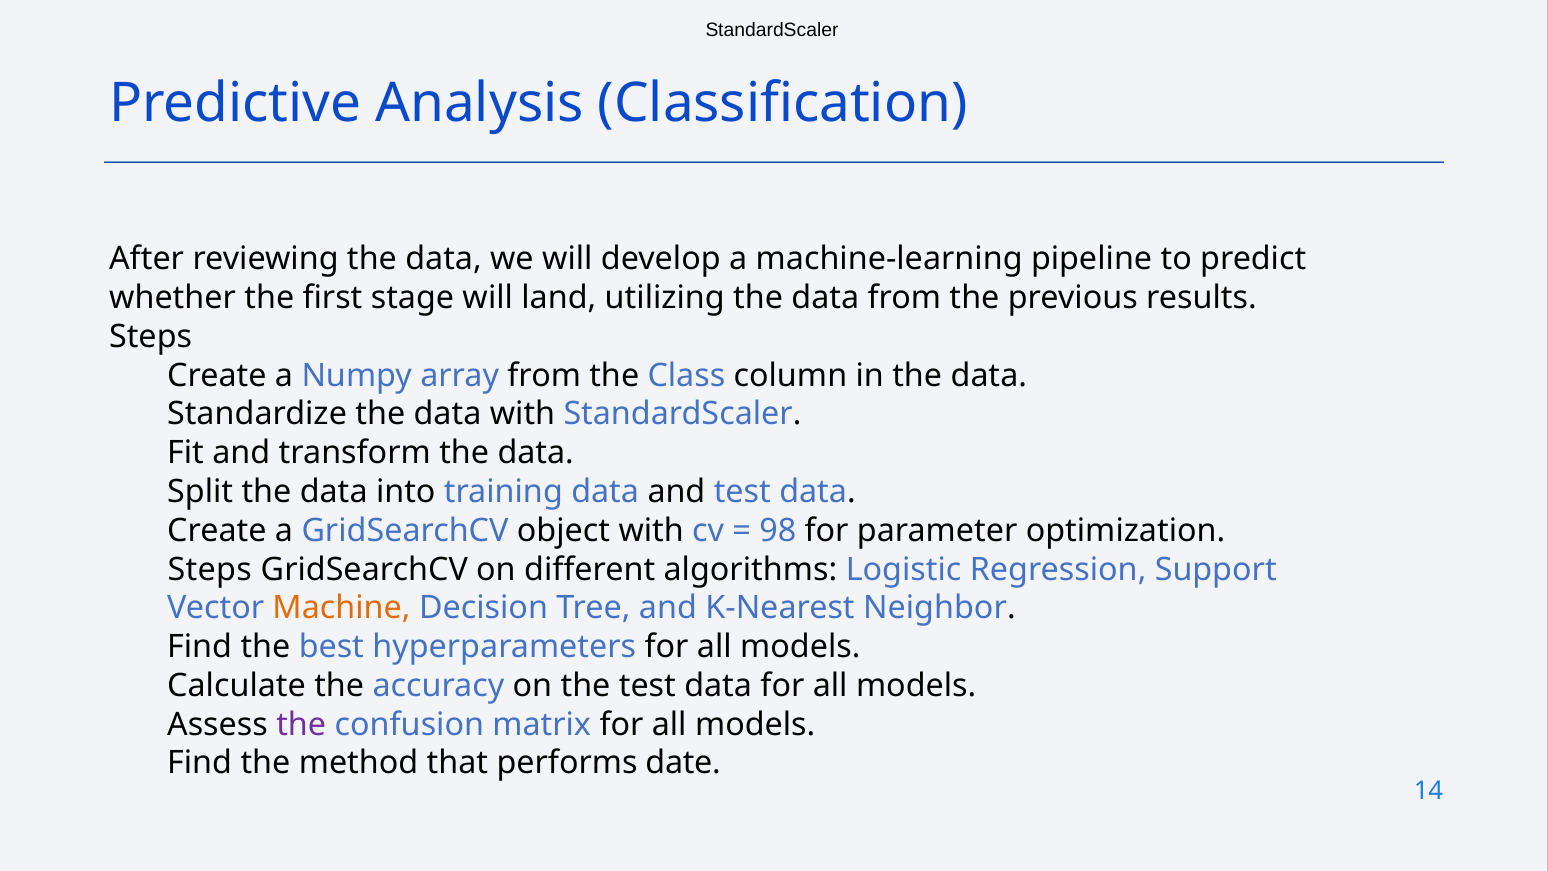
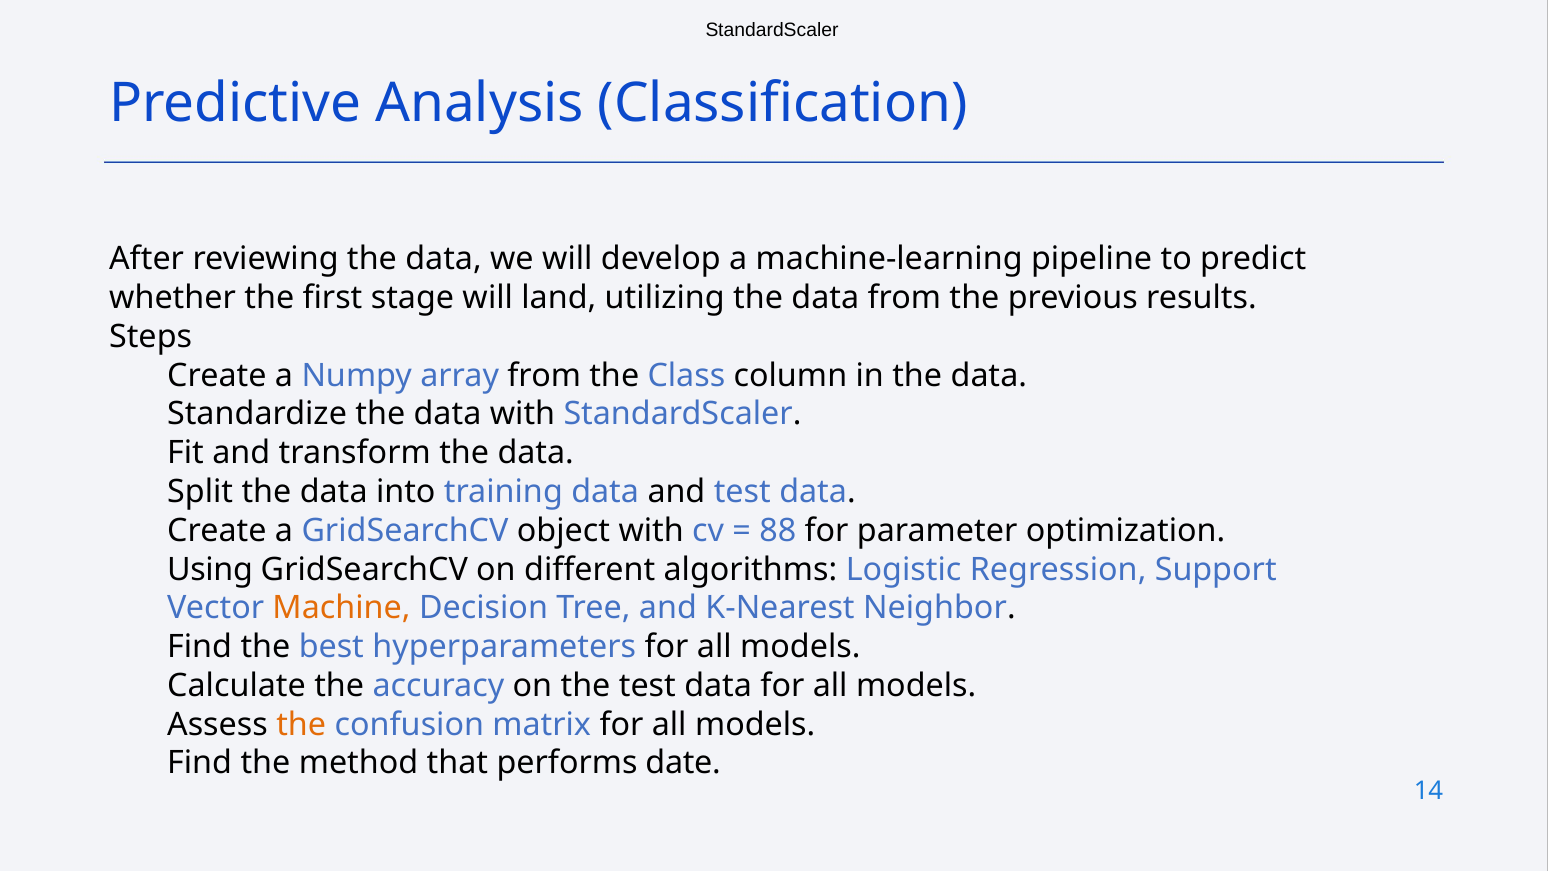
98: 98 -> 88 (778, 530)
Steps: Steps -> Using (210, 569)
the colour: purple -> orange (301, 724)
